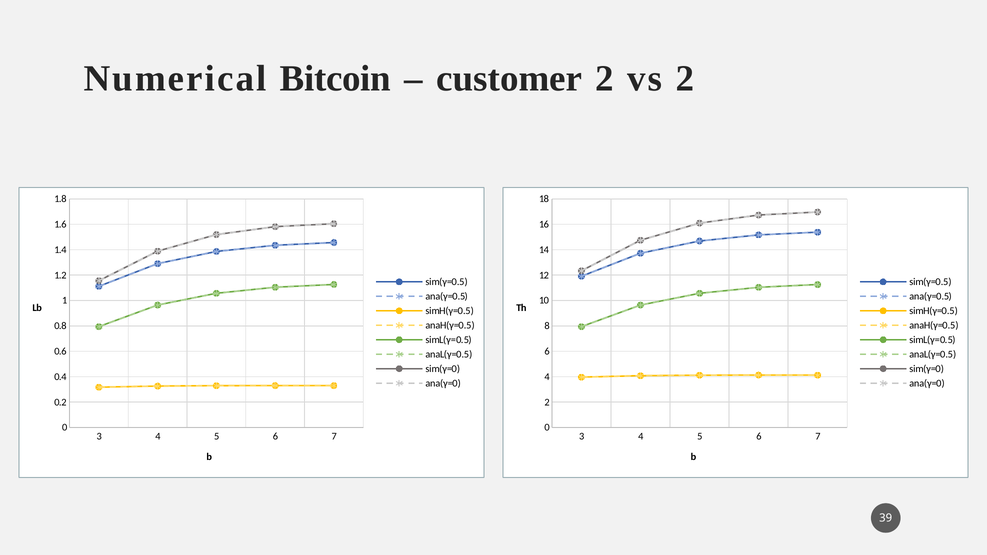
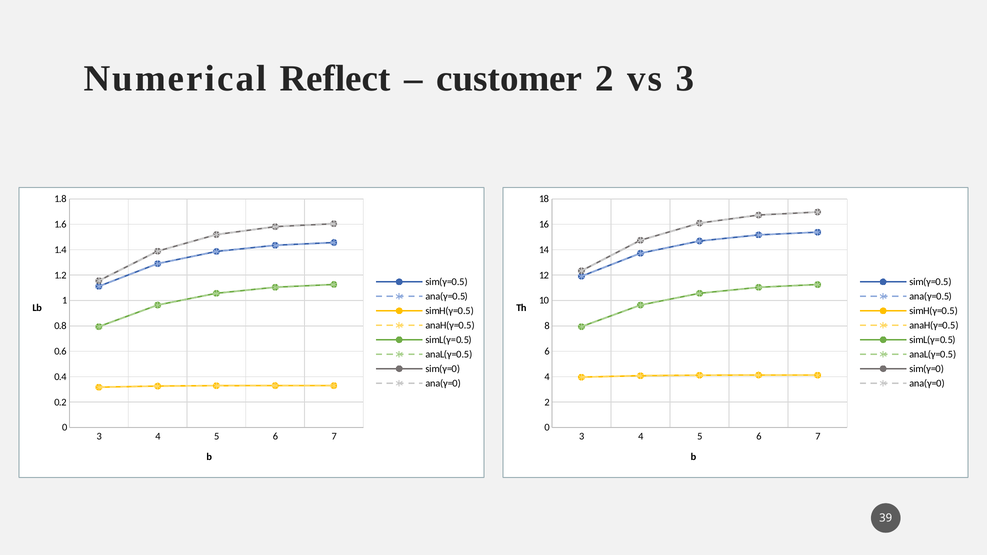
Bitcoin: Bitcoin -> Reflect (335, 79)
vs 2: 2 -> 3 (685, 79)
